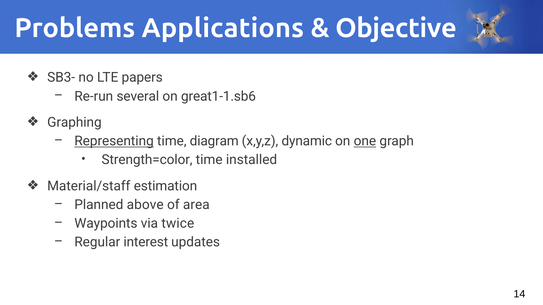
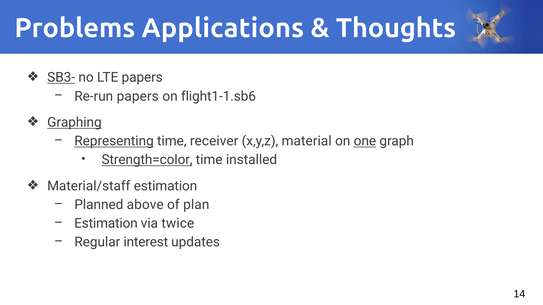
Objective: Objective -> Thoughts (396, 28)
SB3- underline: none -> present (61, 78)
Re-run several: several -> papers (138, 96)
great1-1.sb6: great1-1.sb6 -> flight1-1.sb6 (218, 96)
Graphing underline: none -> present (74, 123)
diagram: diagram -> receiver (214, 141)
dynamic: dynamic -> material (307, 141)
Strength=color underline: none -> present (147, 160)
area: area -> plan (196, 205)
Waypoints: Waypoints -> Estimation (106, 224)
